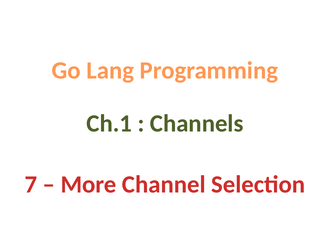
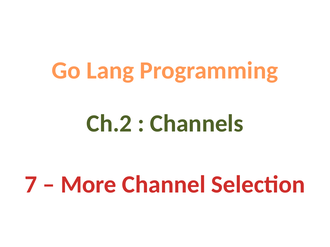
Ch.1: Ch.1 -> Ch.2 (109, 124)
